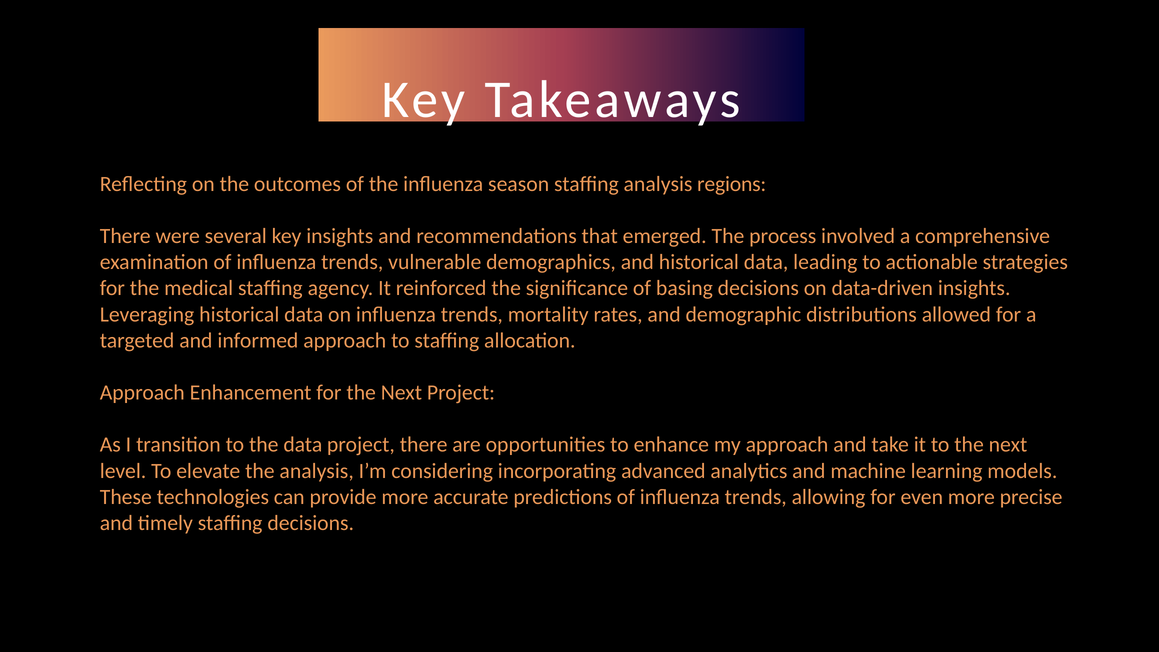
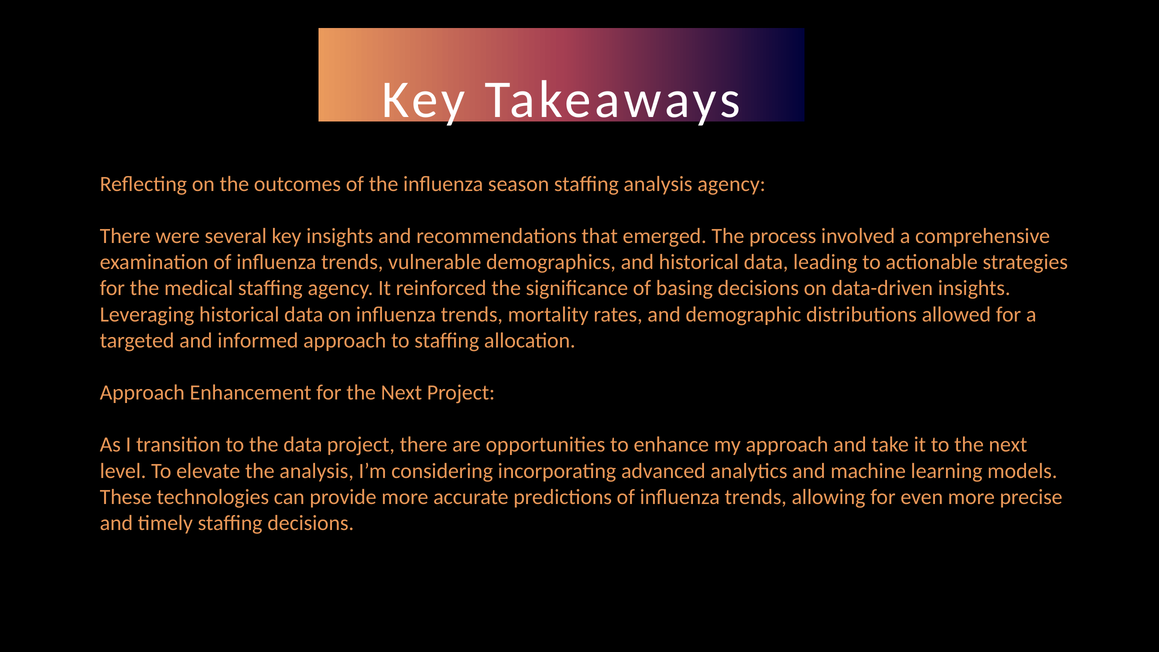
analysis regions: regions -> agency (732, 184)
